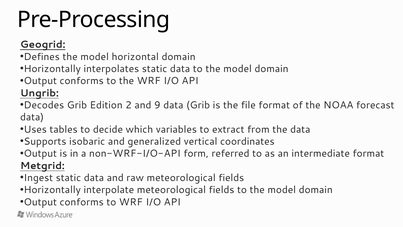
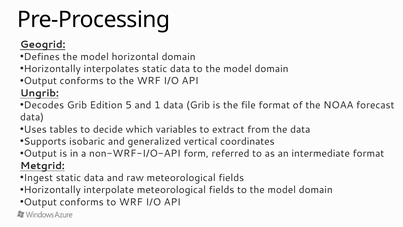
2: 2 -> 5 (129, 105)
9: 9 -> 1 (157, 105)
